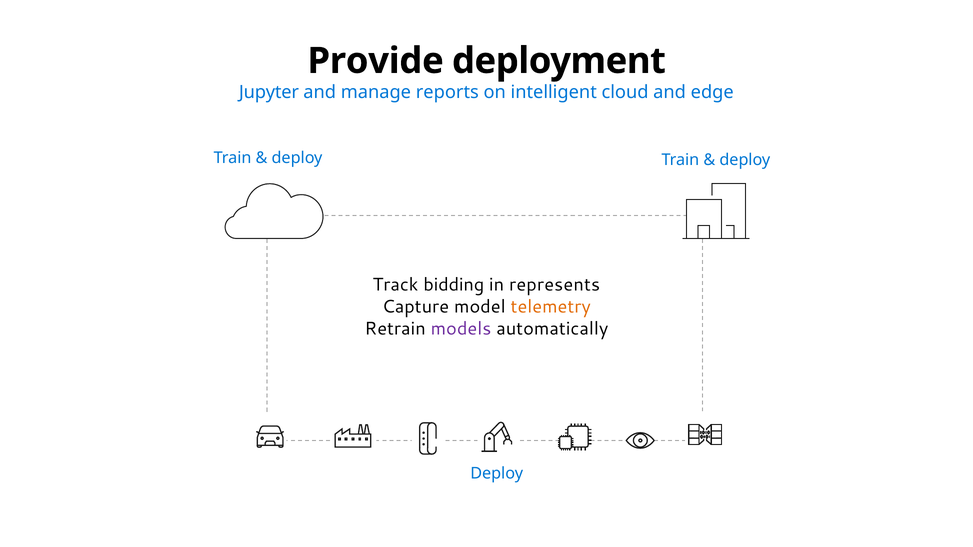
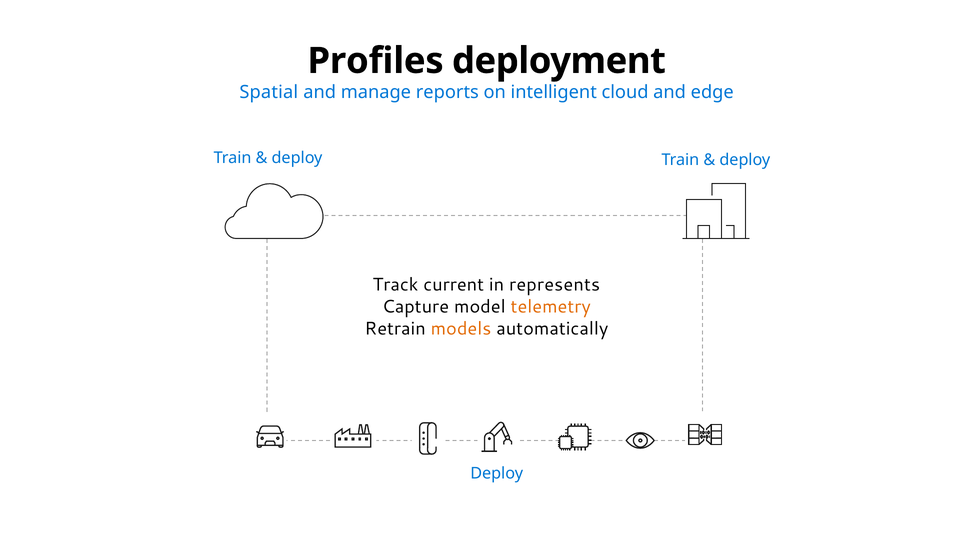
Provide: Provide -> Profiles (376, 61)
Jupyter: Jupyter -> Spatial (269, 92)
bidding: bidding -> current (454, 285)
models colour: purple -> orange (461, 329)
